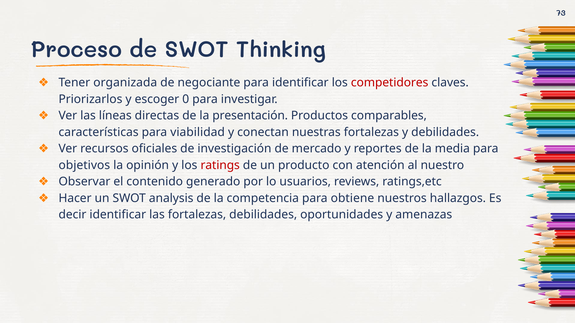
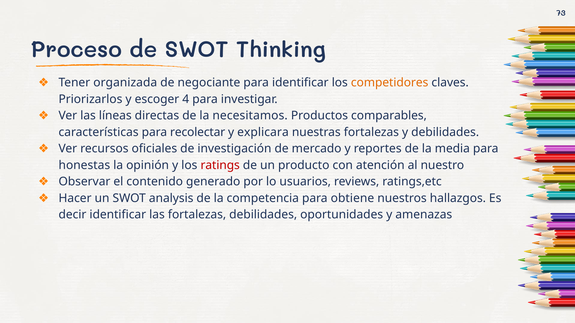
competidores colour: red -> orange (390, 83)
0: 0 -> 4 (186, 99)
presentación: presentación -> necesitamos (250, 116)
viabilidad: viabilidad -> recolectar (198, 132)
conectan: conectan -> explicara (263, 132)
objetivos: objetivos -> honestas (84, 165)
